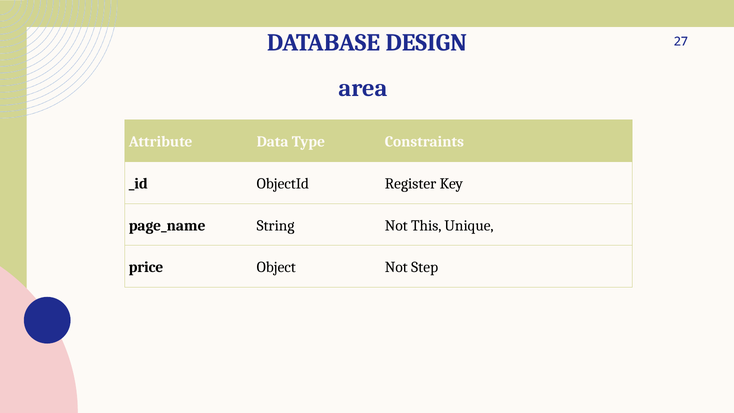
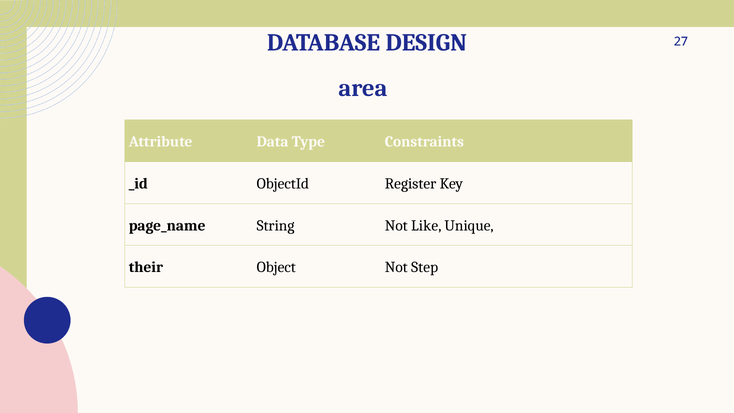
This: This -> Like (426, 226)
price: price -> their (146, 267)
